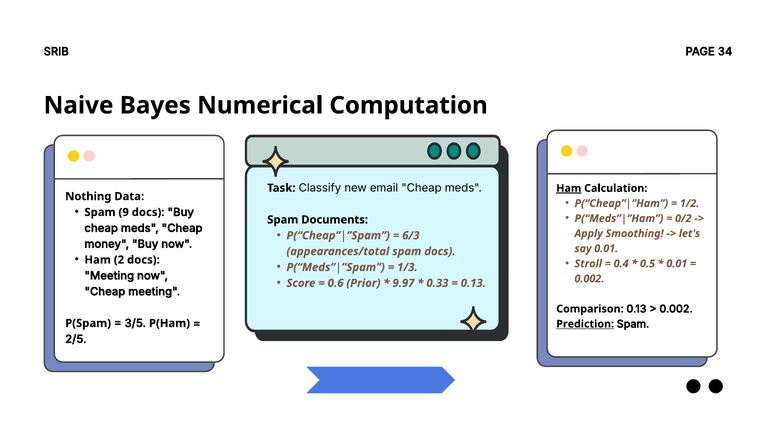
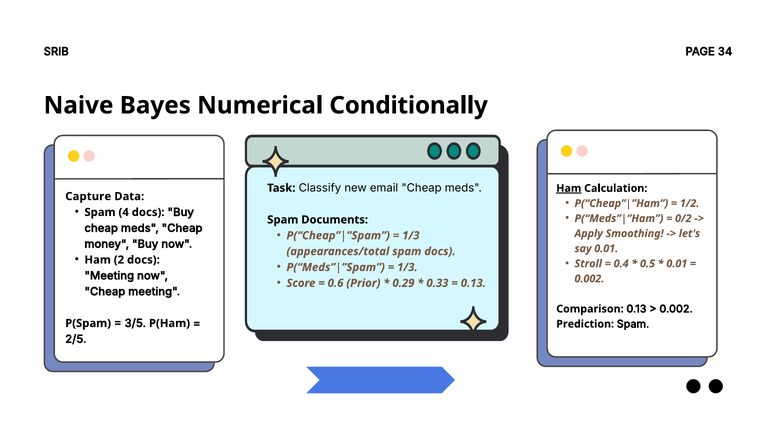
Computation: Computation -> Conditionally (409, 105)
Nothing: Nothing -> Capture (88, 196)
9: 9 -> 4 (124, 212)
6/3: 6/3 -> 1/3 (411, 235)
9.97: 9.97 -> 0.29 (403, 283)
Prediction underline: present -> none (585, 324)
